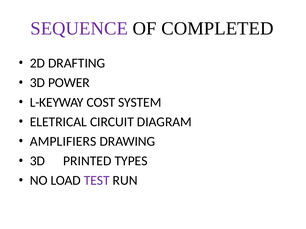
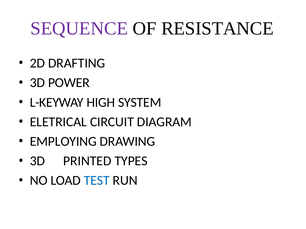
COMPLETED: COMPLETED -> RESISTANCE (217, 29)
COST: COST -> HIGH (101, 103)
AMPLIFIERS: AMPLIFIERS -> EMPLOYING (63, 142)
TEST colour: purple -> blue (97, 181)
